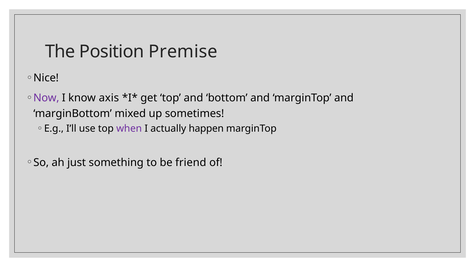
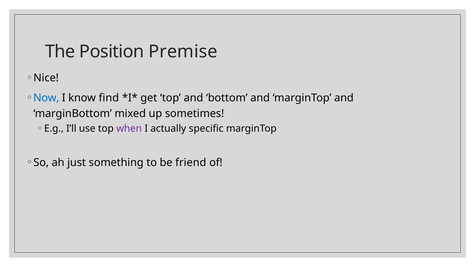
Now colour: purple -> blue (46, 98)
axis: axis -> find (109, 98)
happen: happen -> specific (206, 129)
